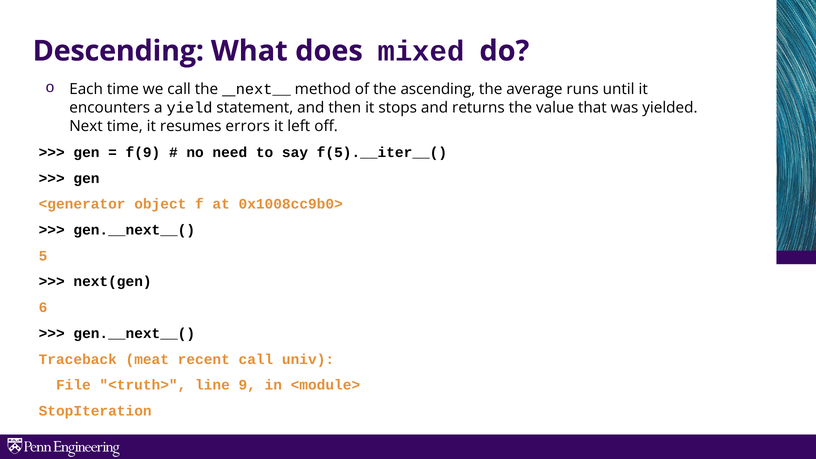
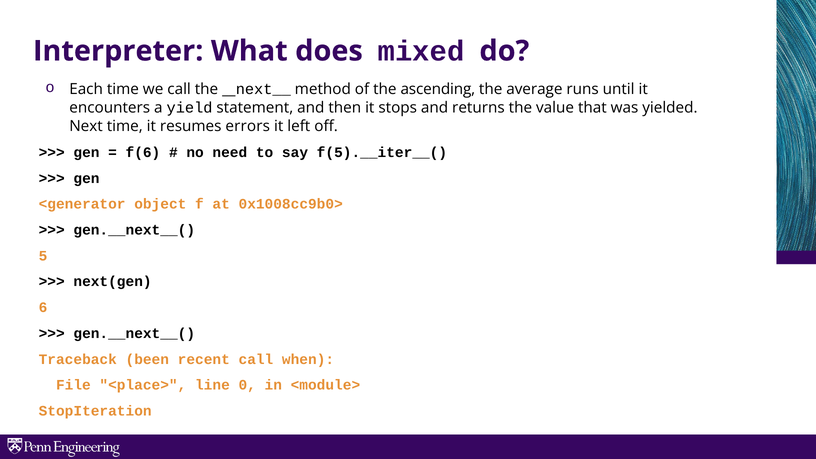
Descending: Descending -> Interpreter (118, 51)
f(9: f(9 -> f(6 (143, 152)
meat: meat -> been (147, 359)
univ: univ -> when (308, 359)
<truth>: <truth> -> <place> (143, 385)
9: 9 -> 0 (247, 385)
